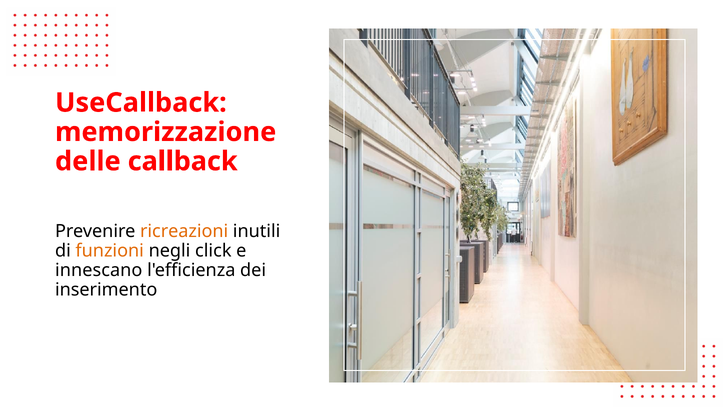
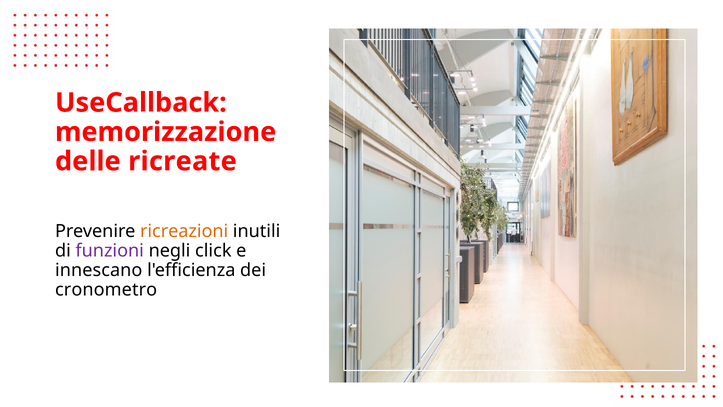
callback: callback -> ricreate (182, 161)
funzioni colour: orange -> purple (110, 251)
inserimento: inserimento -> cronometro (106, 290)
